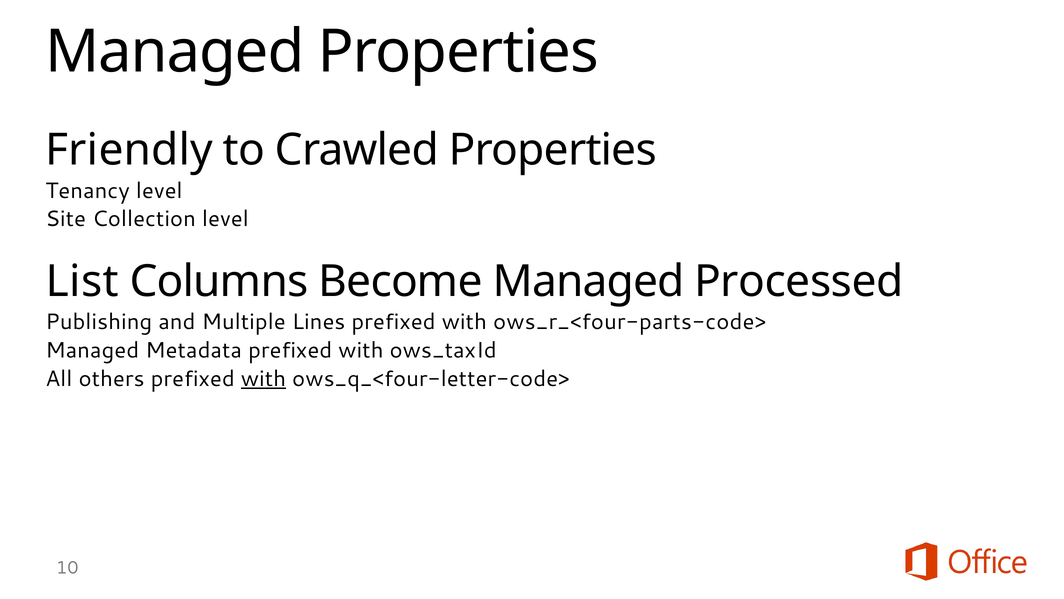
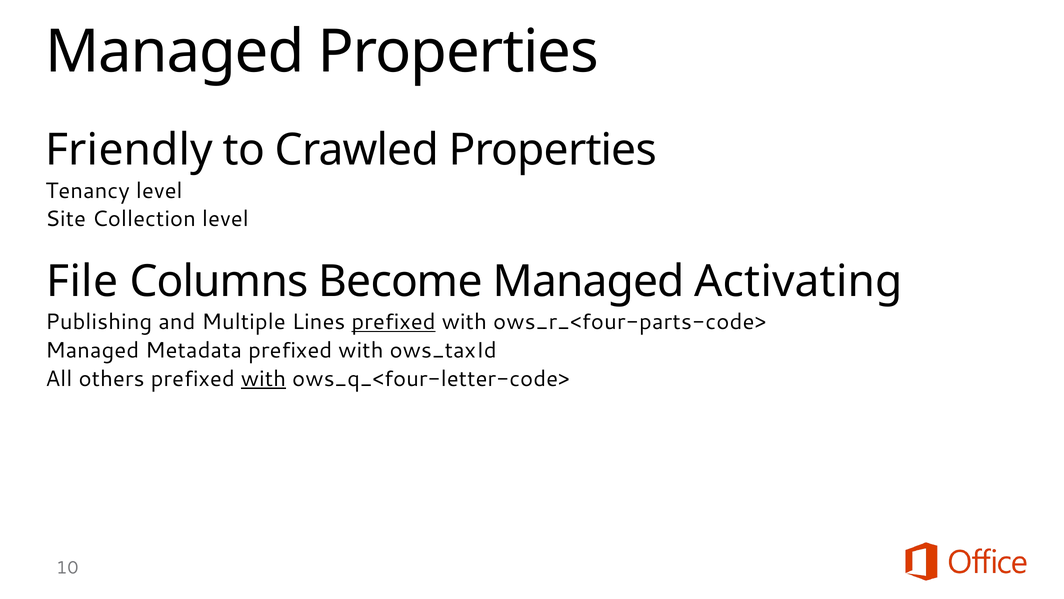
List: List -> File (82, 281)
Processed: Processed -> Activating (798, 281)
prefixed underline: none -> present (394, 322)
